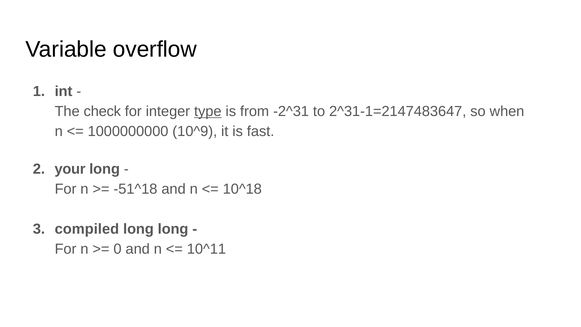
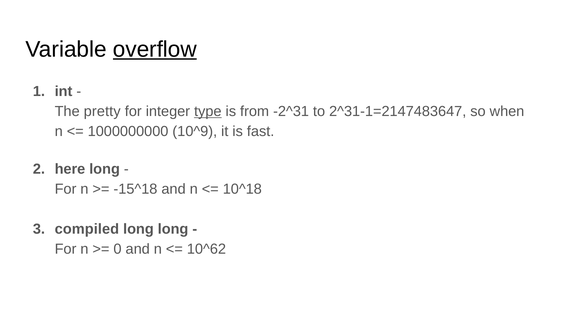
overflow underline: none -> present (155, 49)
check: check -> pretty (102, 111)
your: your -> here (70, 169)
-51^18: -51^18 -> -15^18 (135, 189)
10^11: 10^11 -> 10^62 (206, 249)
